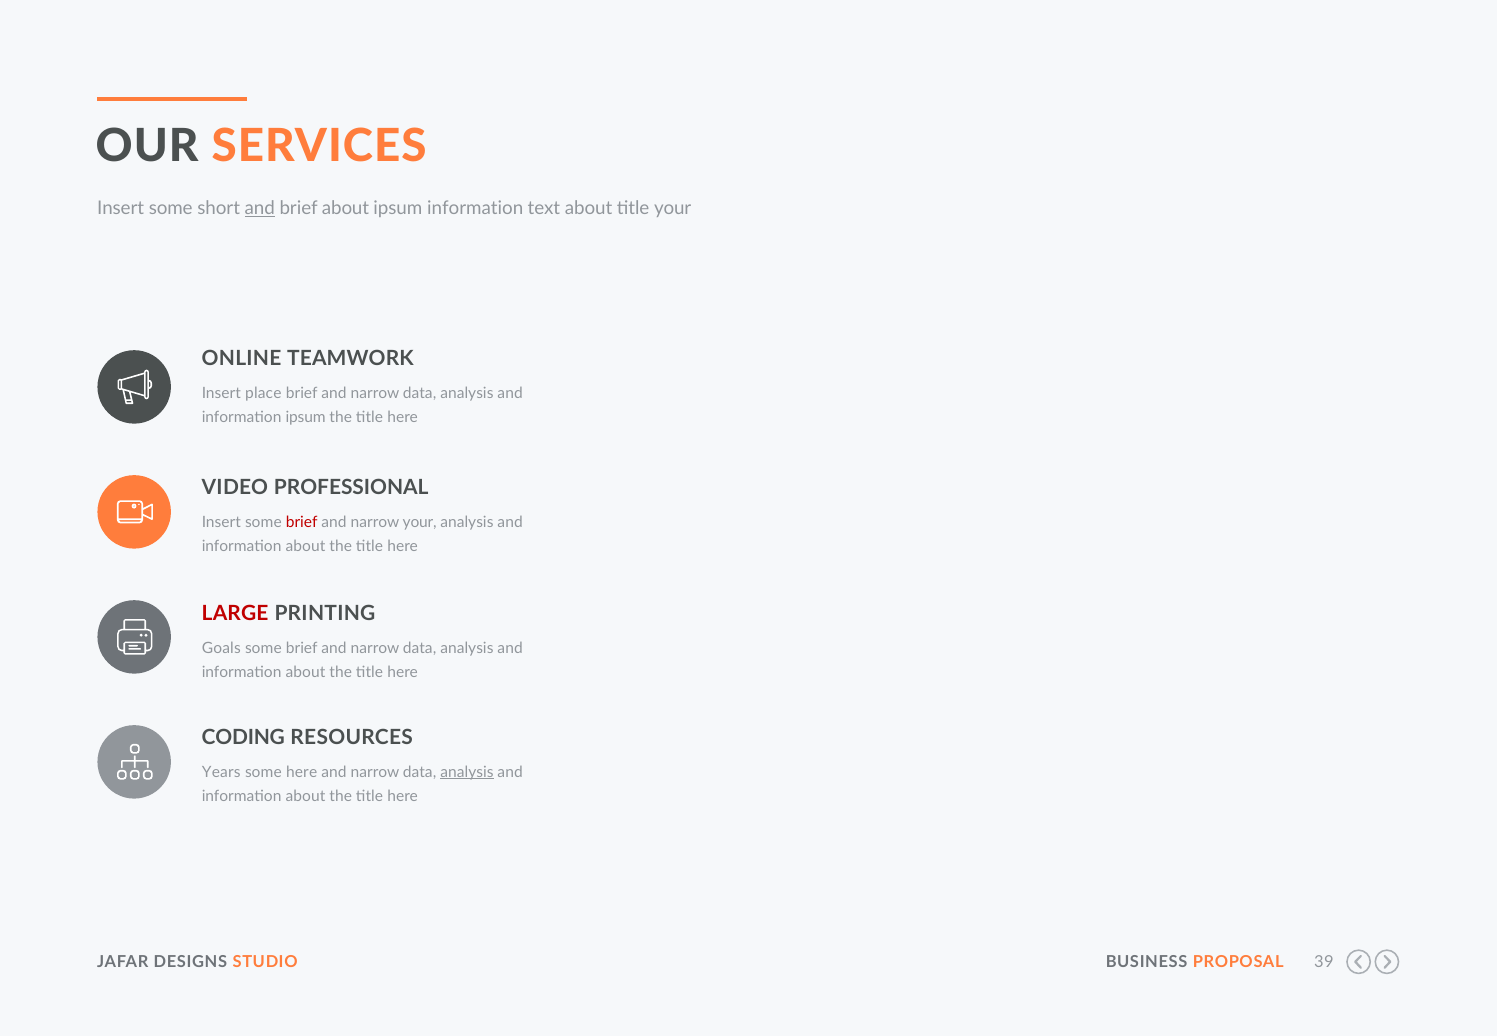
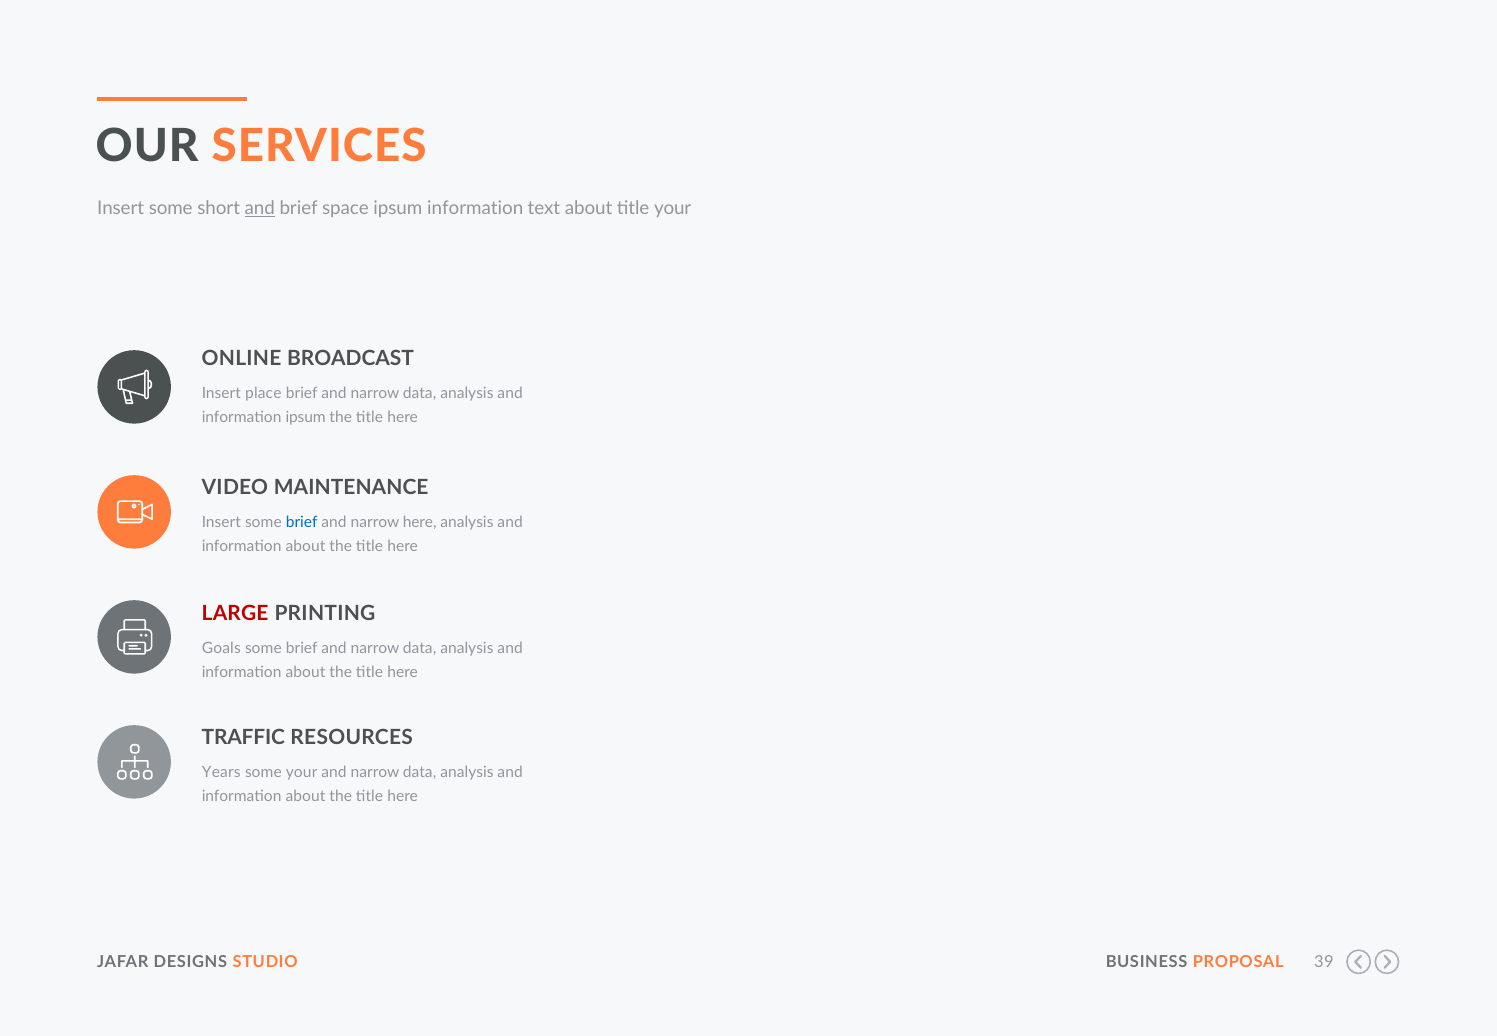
brief about: about -> space (345, 208)
TEAMWORK: TEAMWORK -> BROADCAST (351, 359)
PROFESSIONAL: PROFESSIONAL -> MAINTENANCE (351, 488)
brief colour: red -> blue (302, 522)
narrow your: your -> here (420, 522)
CODING: CODING -> TRAFFIC (243, 738)
some here: here -> your (302, 772)
analysis underline: present -> none (467, 772)
